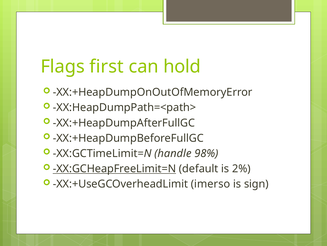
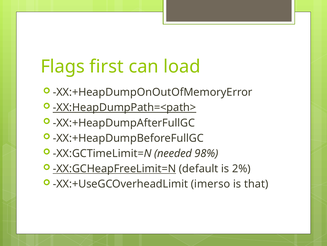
hold: hold -> load (182, 66)
XX:HeapDumpPath=<path> underline: none -> present (125, 107)
handle: handle -> needed (173, 153)
sign: sign -> that (256, 184)
